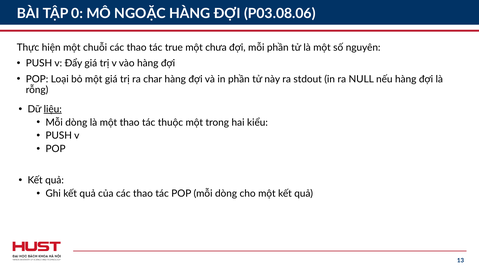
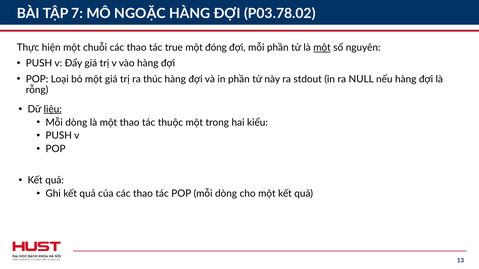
0: 0 -> 7 (77, 14)
P03.08.06: P03.08.06 -> P03.78.02 (280, 14)
chưa: chưa -> đóng (216, 48)
một underline: none -> present (322, 48)
char: char -> thúc (153, 79)
